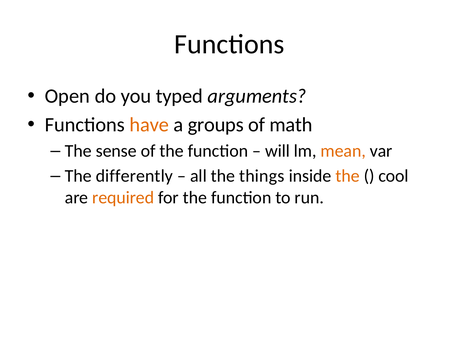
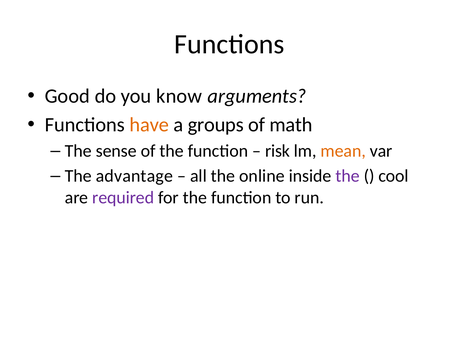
Open: Open -> Good (67, 96)
typed: typed -> know (179, 96)
will: will -> risk (277, 151)
differently: differently -> advantage (134, 176)
things: things -> online (262, 176)
the colour: orange -> purple (348, 176)
required colour: orange -> purple (123, 198)
